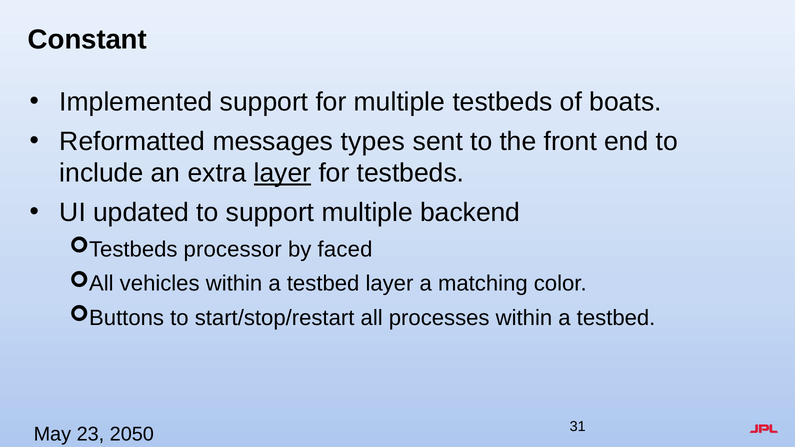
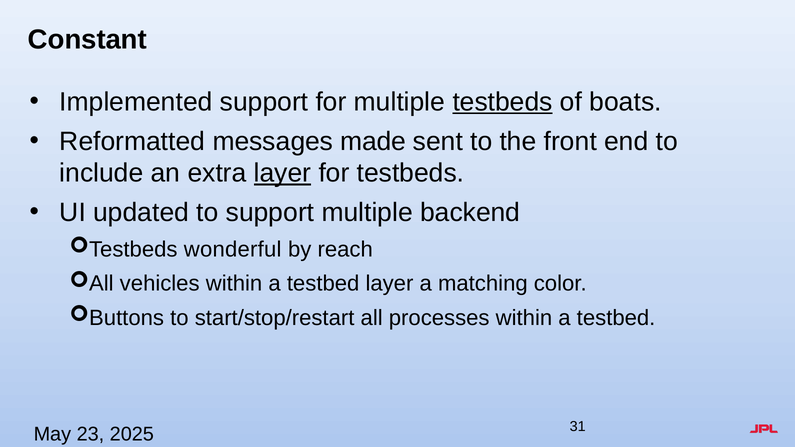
testbeds underline: none -> present (503, 102)
types: types -> made (373, 141)
processor: processor -> wonderful (233, 249)
faced: faced -> reach (345, 249)
2050: 2050 -> 2025 (132, 434)
